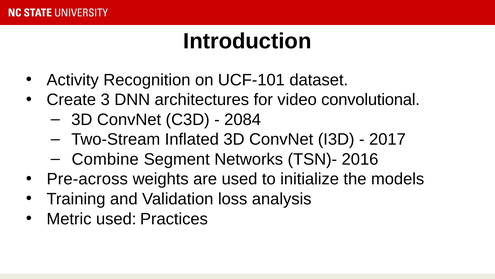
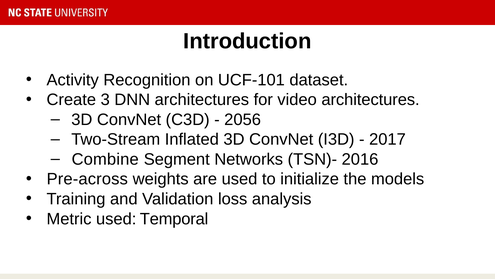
video convolutional: convolutional -> architectures (371, 100)
2084: 2084 -> 2056 (243, 119)
Practices: Practices -> Temporal (174, 218)
